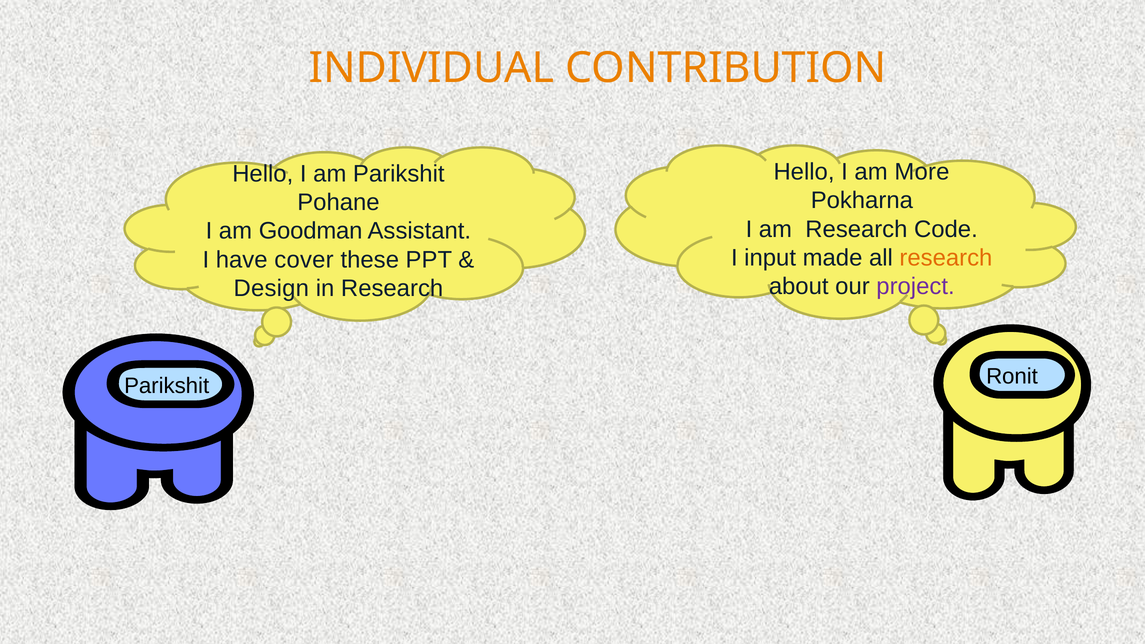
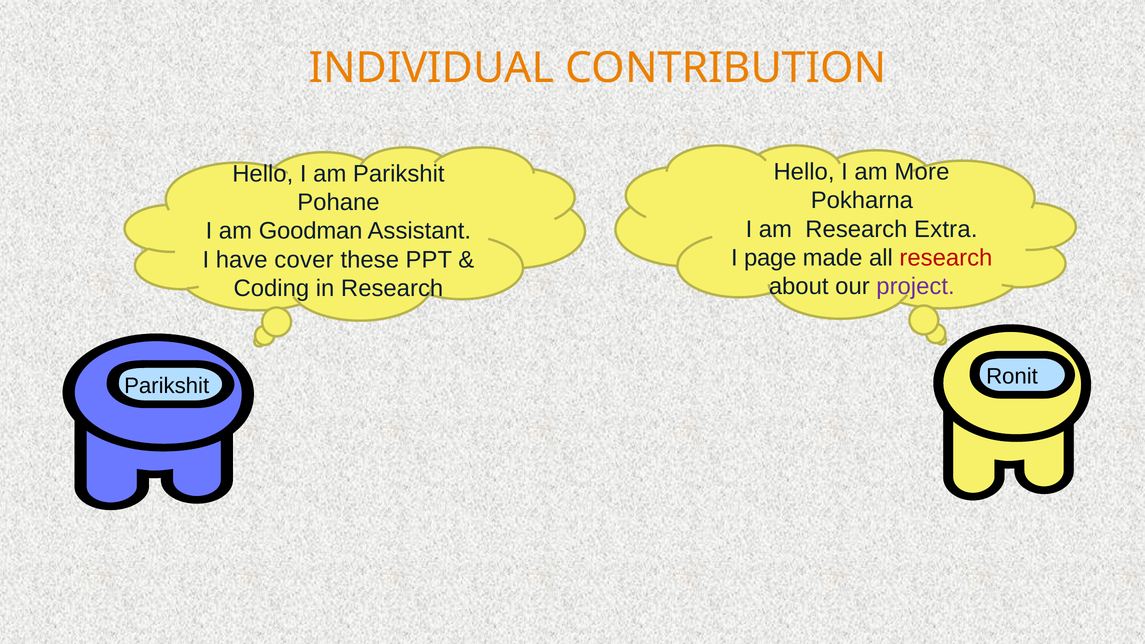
Code: Code -> Extra (946, 229)
input: input -> page (770, 258)
research colour: orange -> red (946, 258)
Design: Design -> Coding (271, 288)
